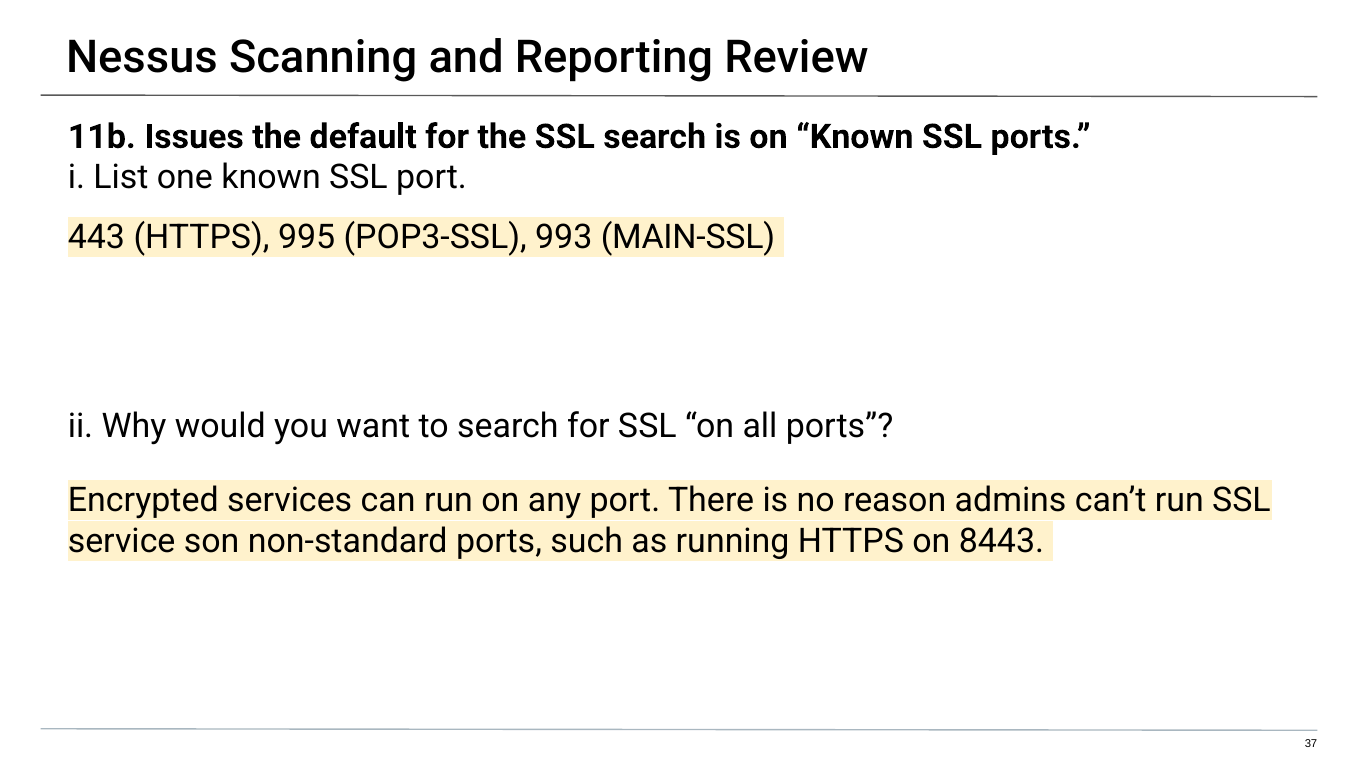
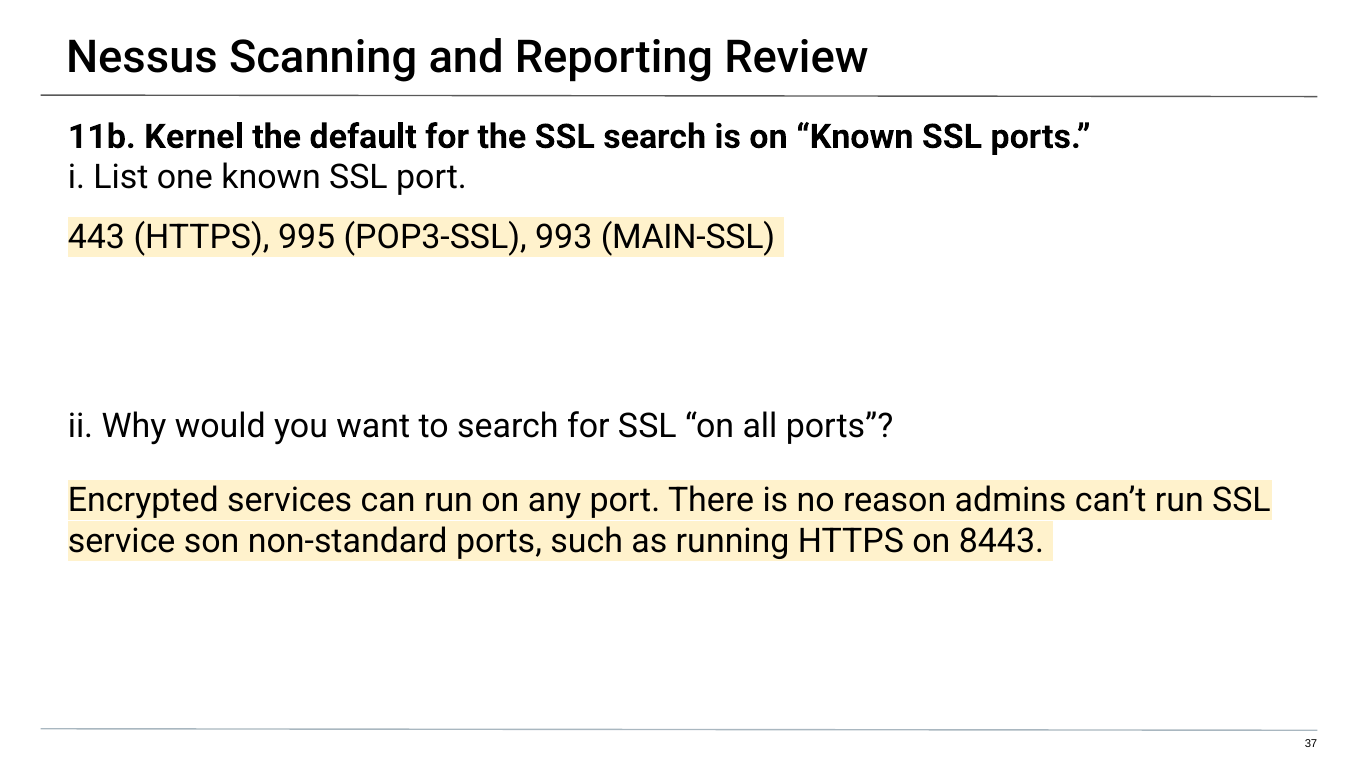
Issues: Issues -> Kernel (194, 137)
